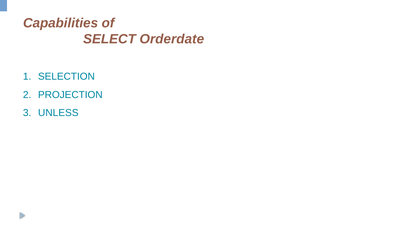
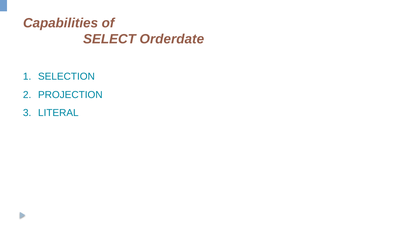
UNLESS: UNLESS -> LITERAL (58, 113)
